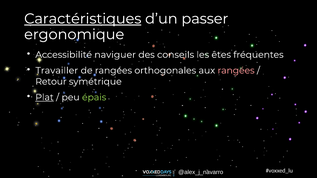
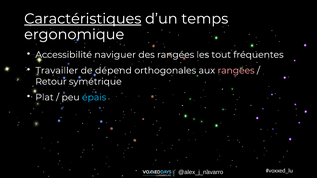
passer: passer -> temps (205, 19)
des conseils: conseils -> rangées (176, 55)
êtes: êtes -> tout (221, 55)
de rangées: rangées -> dépend (113, 71)
Plat underline: present -> none (45, 97)
épais colour: light green -> light blue (94, 97)
